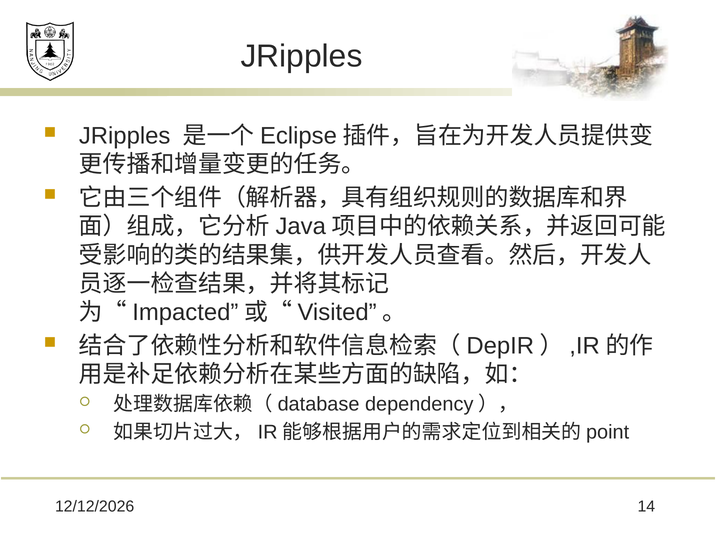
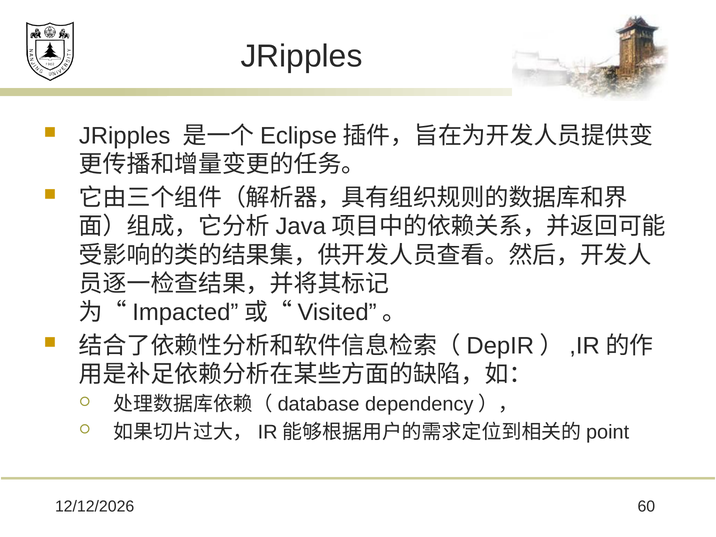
14: 14 -> 60 (646, 506)
